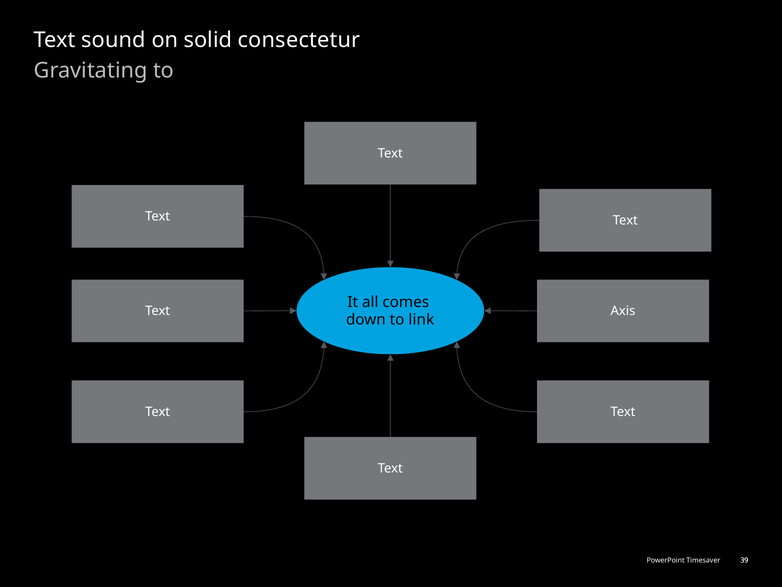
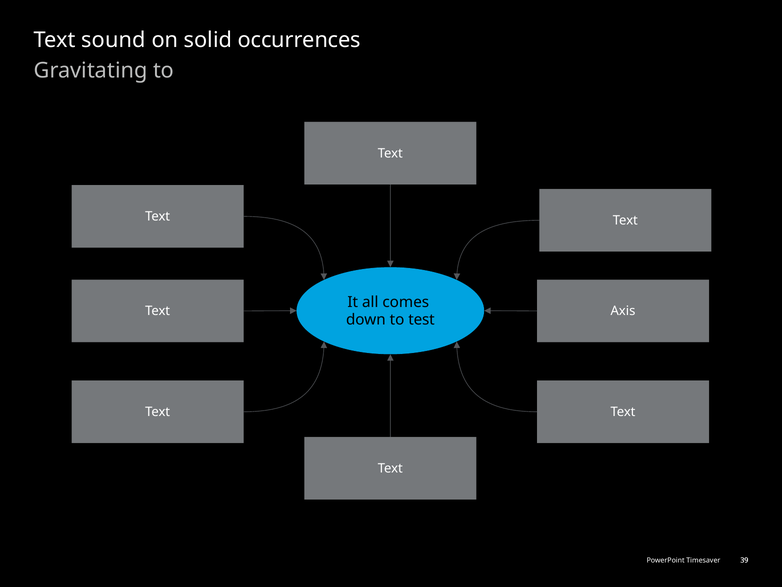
consectetur: consectetur -> occurrences (299, 40)
link: link -> test (421, 319)
